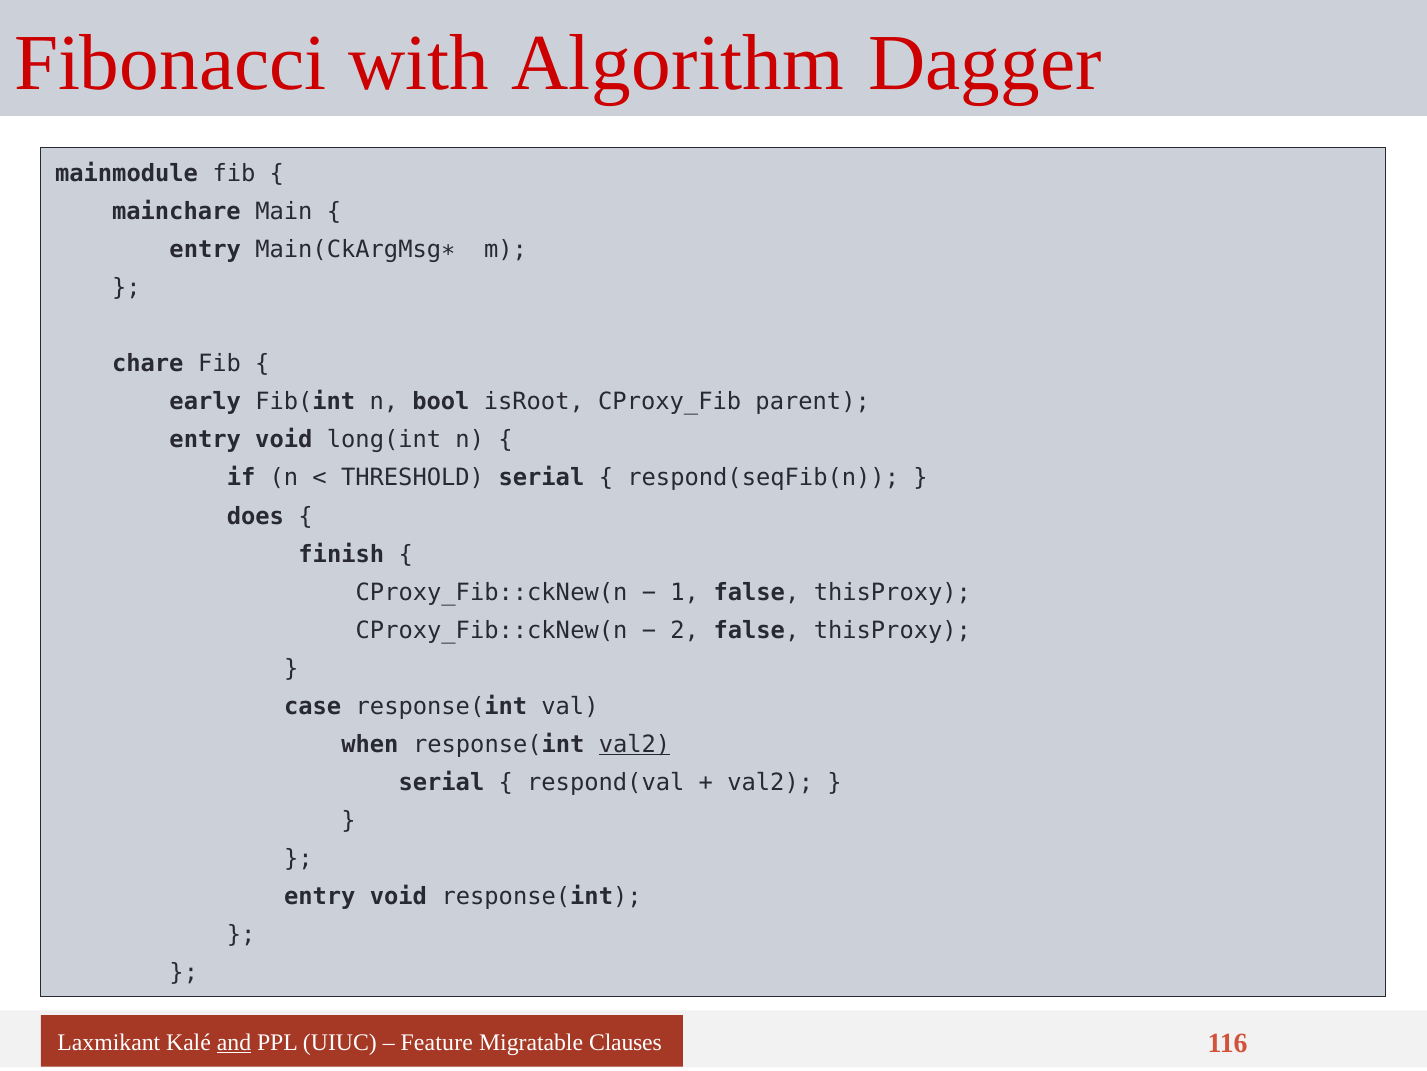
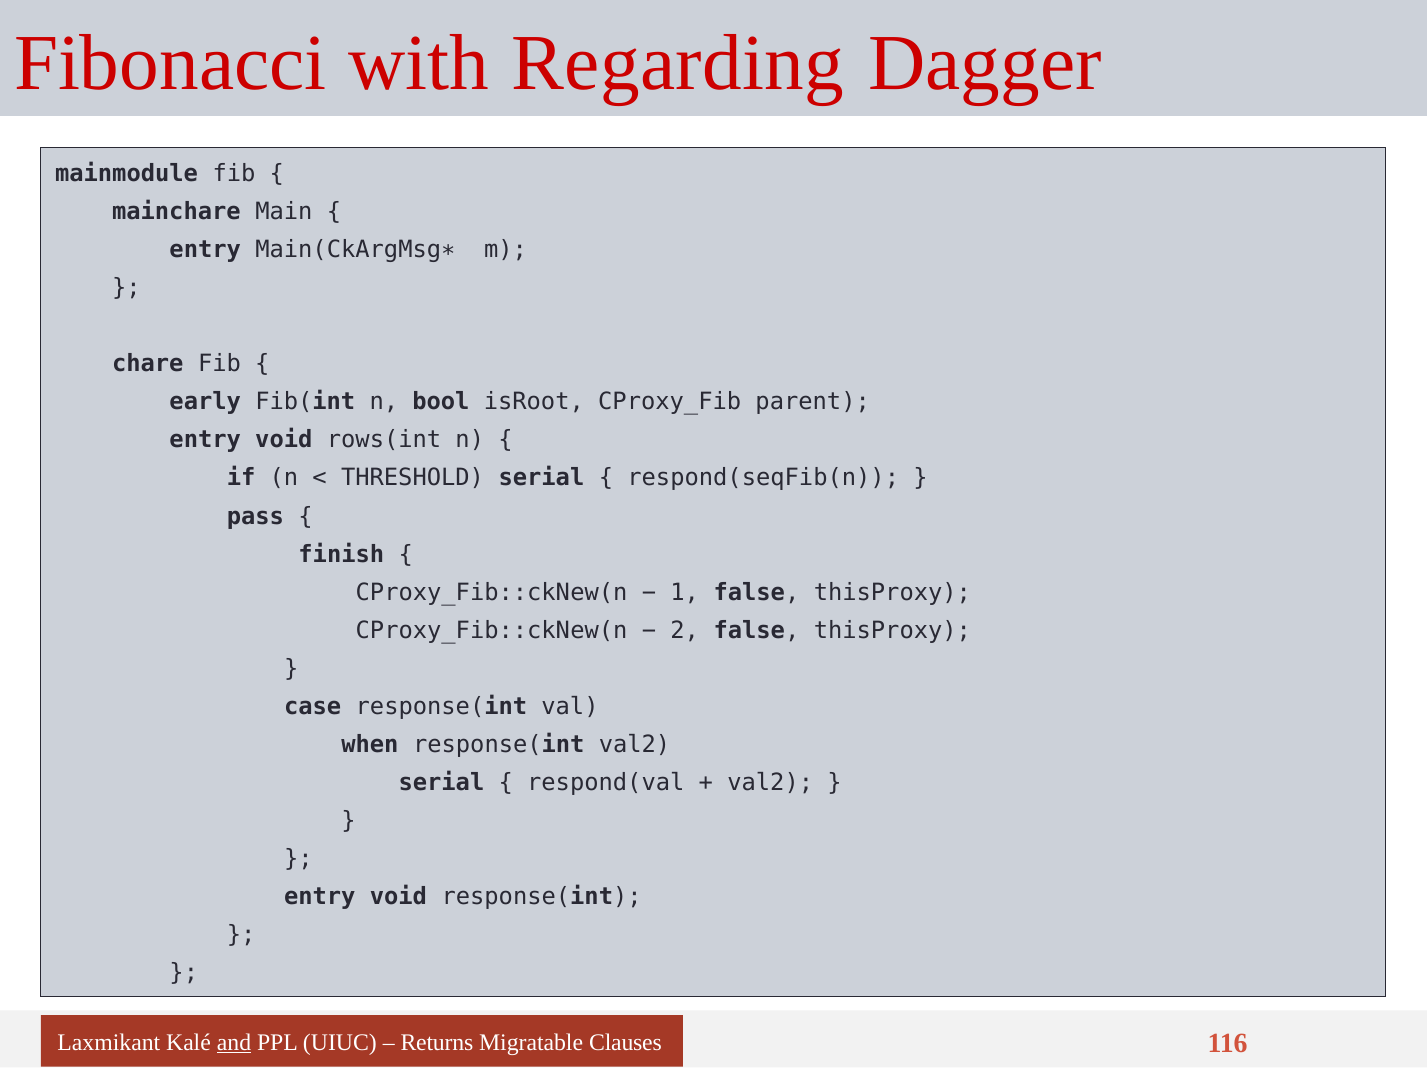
Algorithm: Algorithm -> Regarding (678, 63)
long(int: long(int -> rows(int (384, 440)
does: does -> pass (255, 516)
val2 underline: present -> none (634, 744)
Feature: Feature -> Returns (437, 1042)
